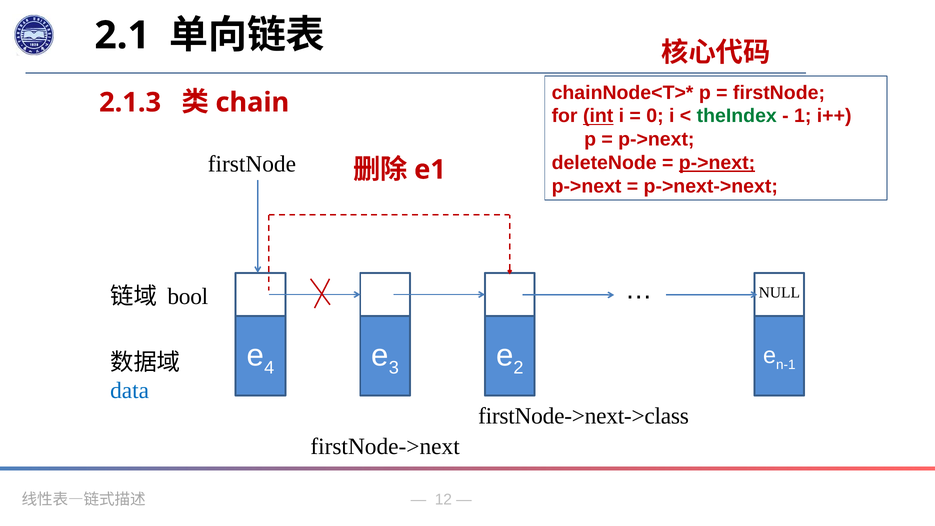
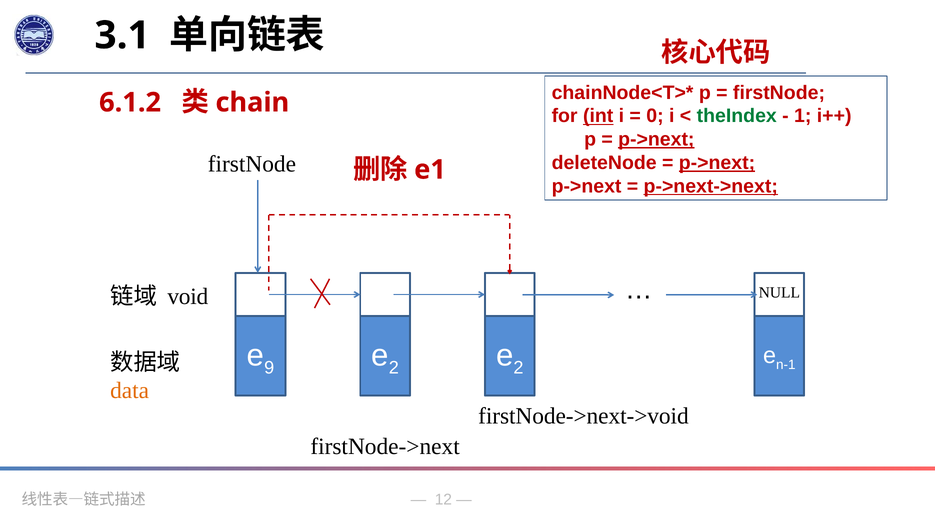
2.1: 2.1 -> 3.1 (122, 35)
2.1.3: 2.1.3 -> 6.1.2 (130, 102)
p->next underline: none -> present (656, 139)
p->next->next underline: none -> present (711, 186)
bool: bool -> void (188, 296)
4: 4 -> 9 (269, 367)
3: 3 -> 2 (394, 367)
data colour: blue -> orange (130, 390)
firstNode->next->class: firstNode->next->class -> firstNode->next->void (583, 416)
